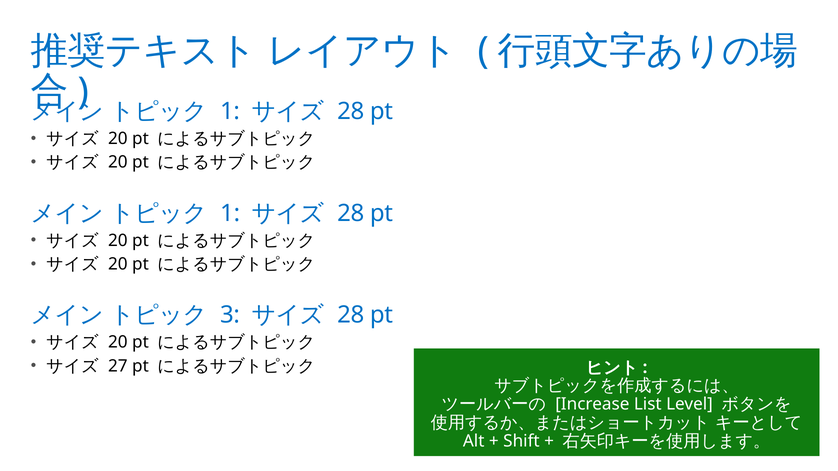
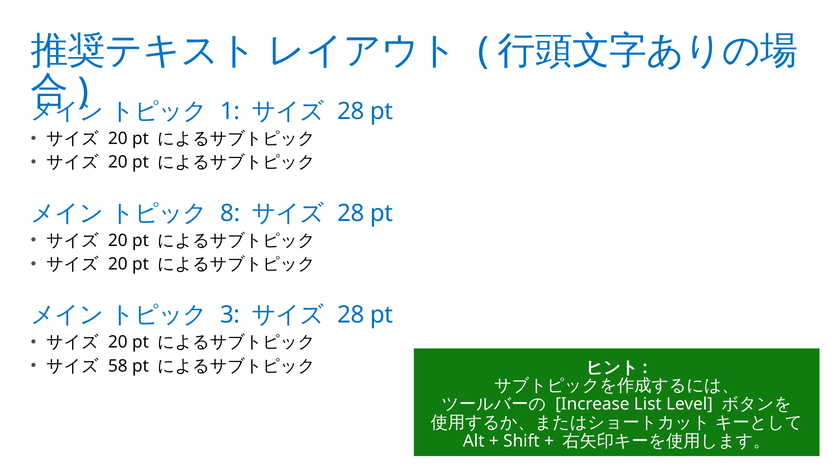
1: 1 -> 8 (230, 213)
27: 27 -> 58 (118, 366)
